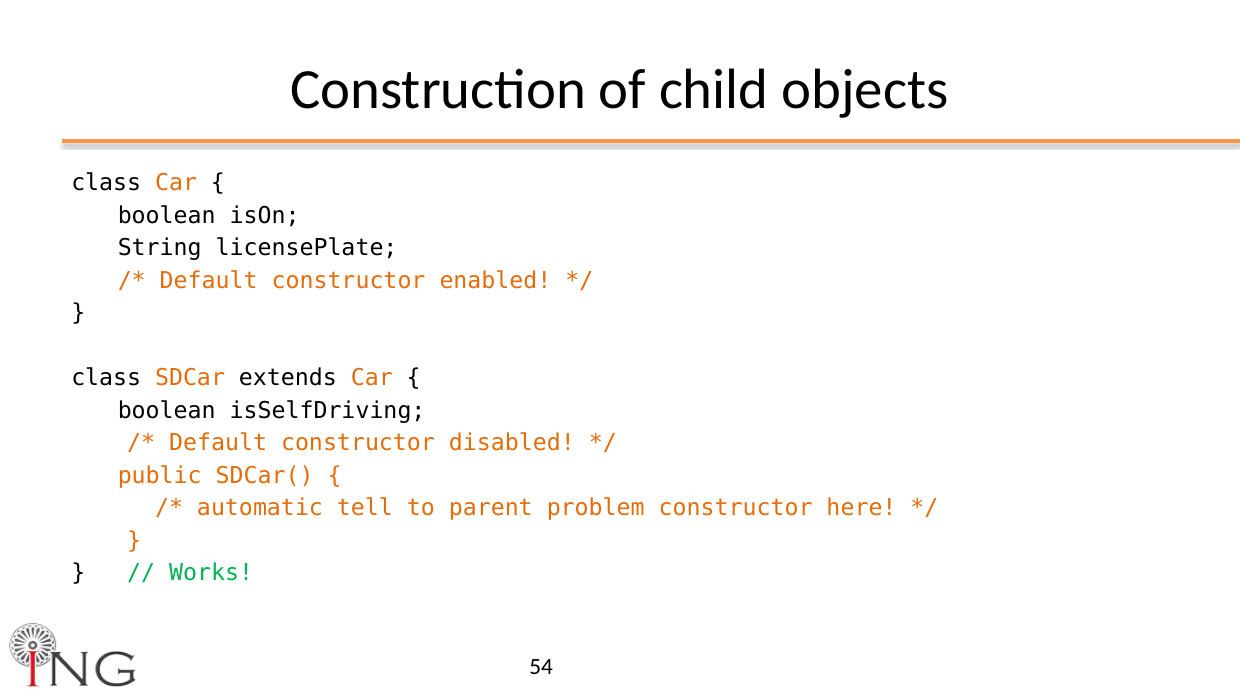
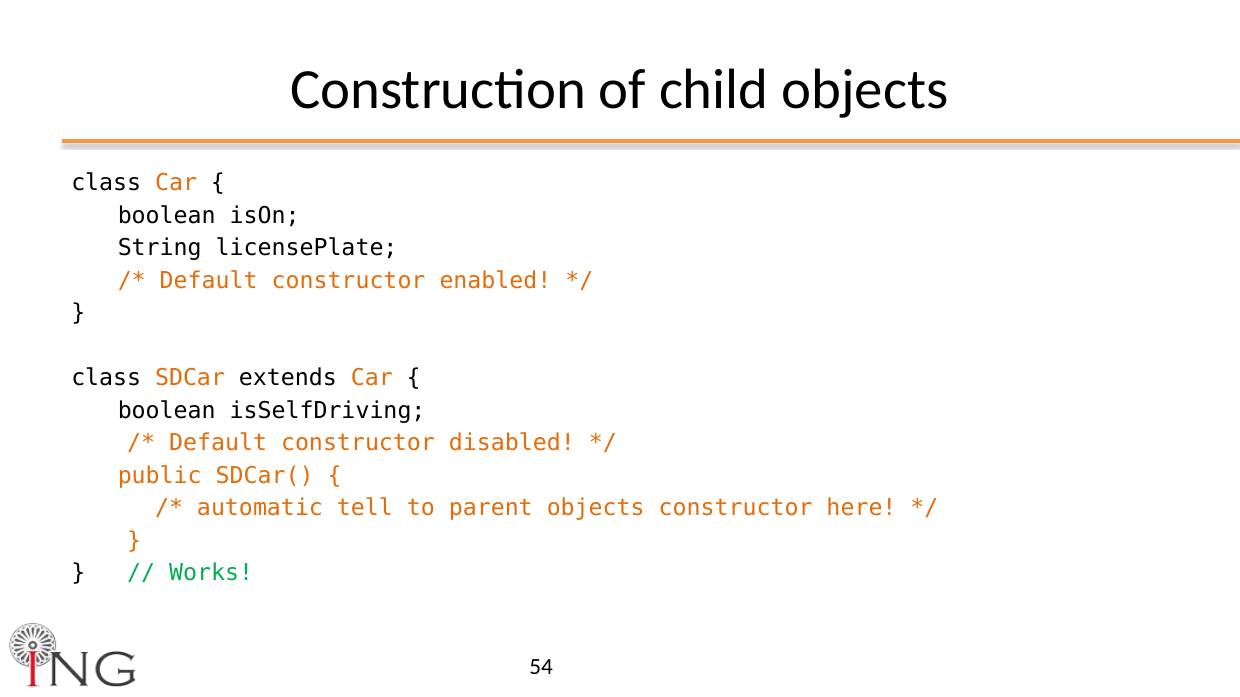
parent problem: problem -> objects (596, 508)
